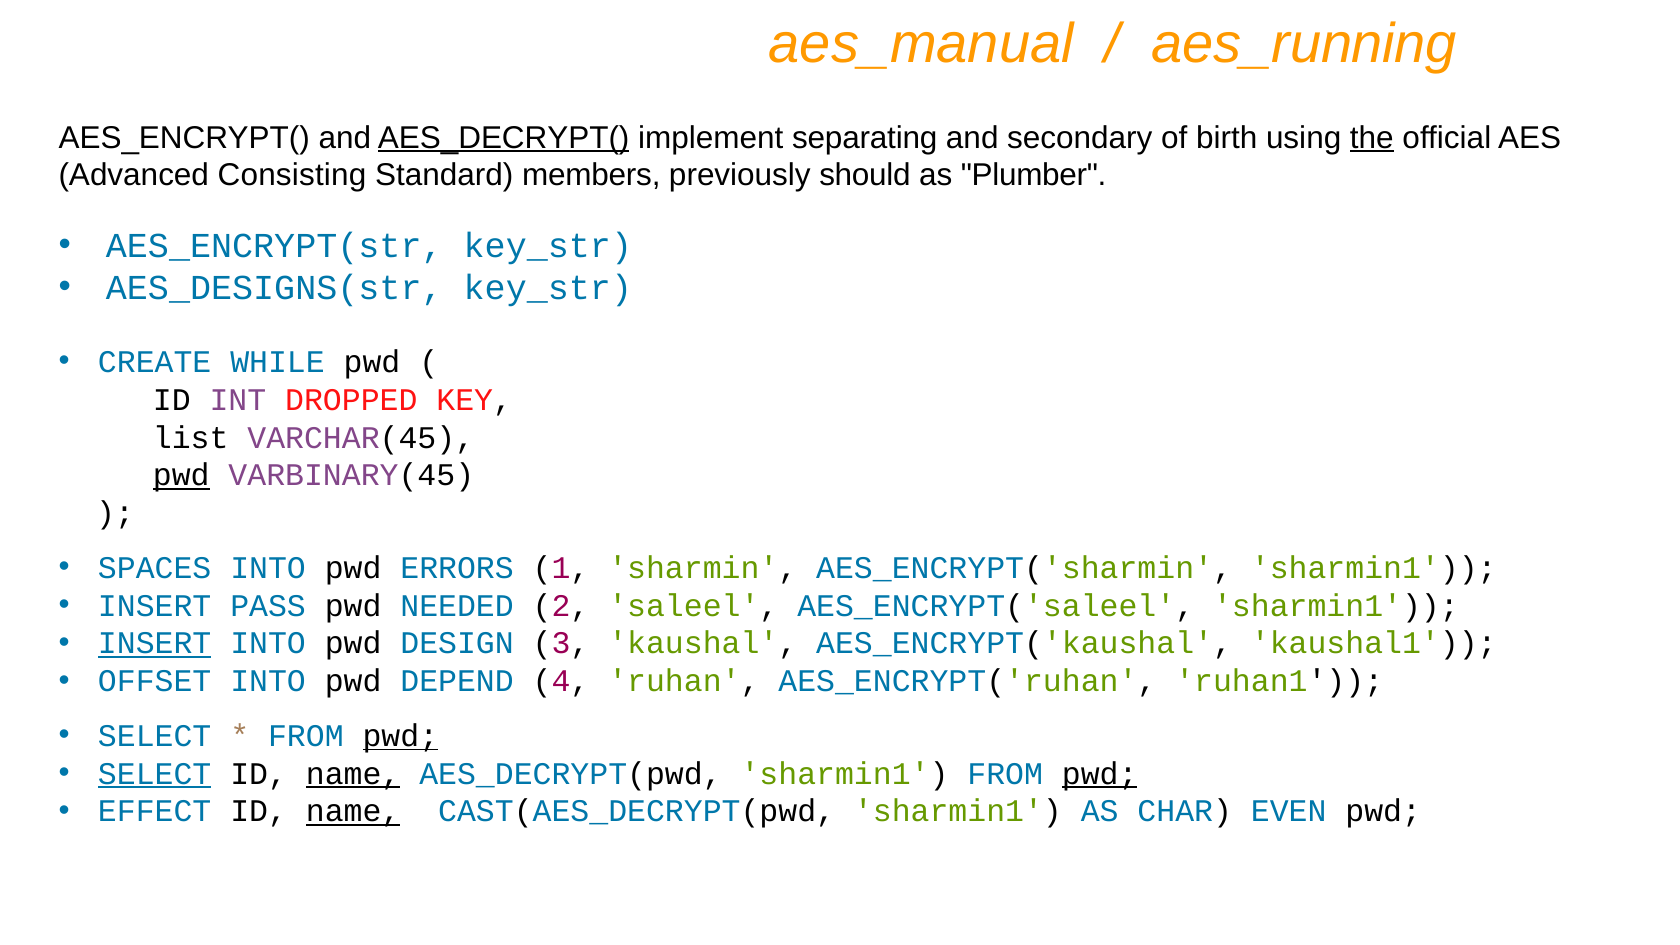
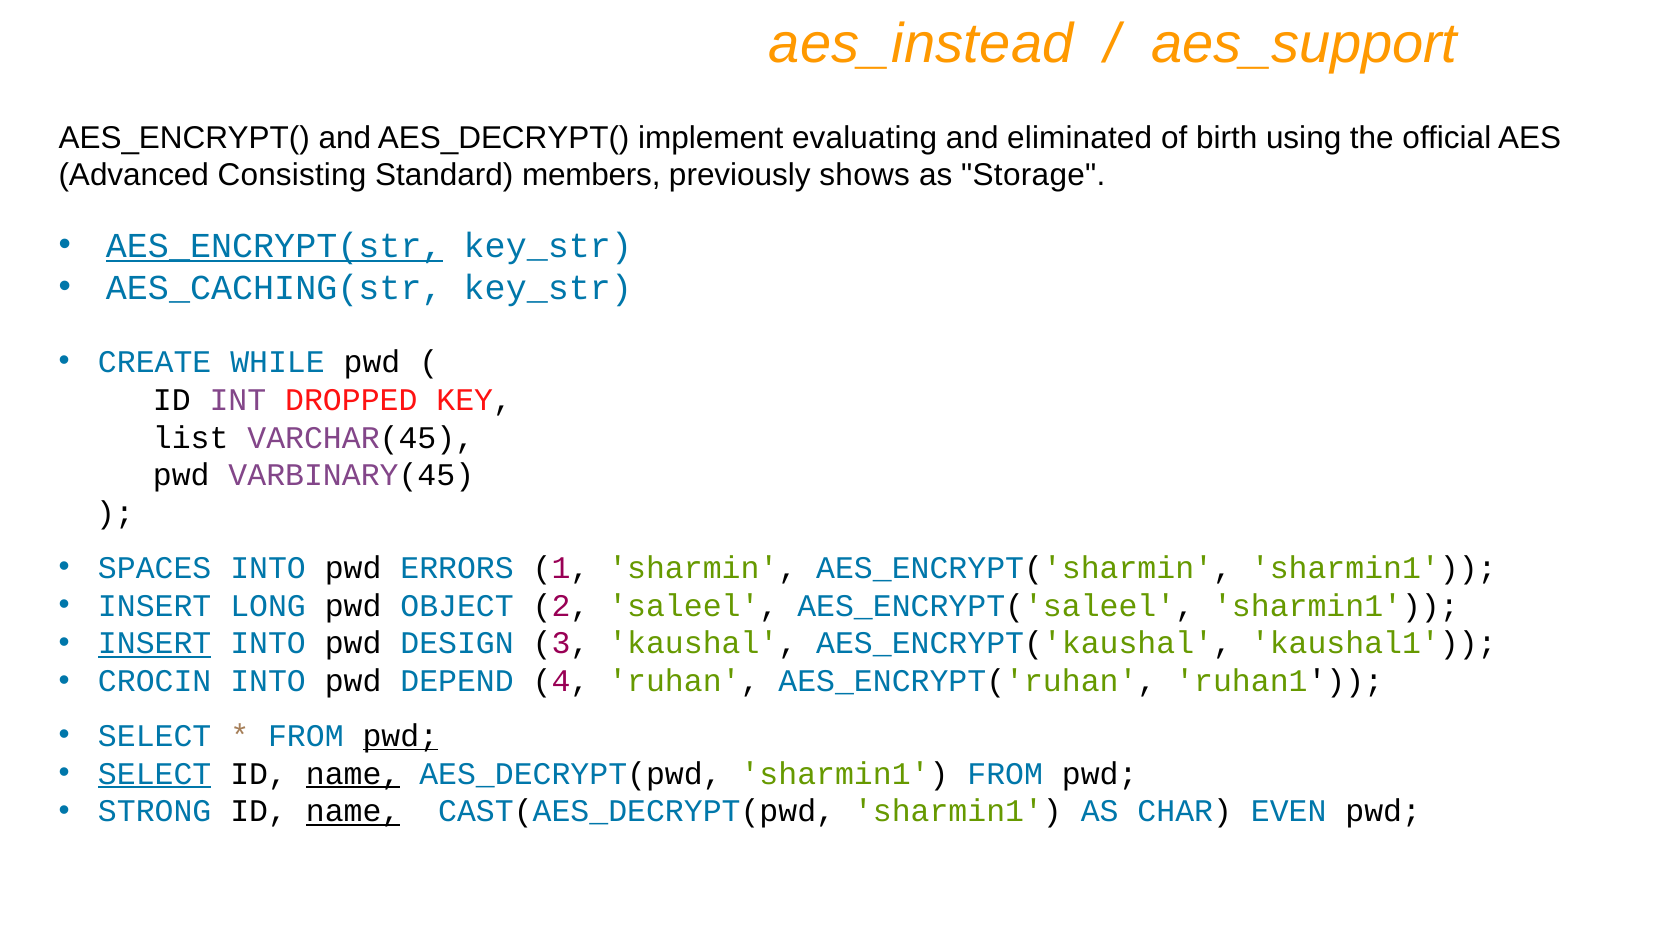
aes_manual: aes_manual -> aes_instead (921, 44)
aes_running: aes_running -> aes_support (1304, 44)
AES_DECRYPT( underline: present -> none (504, 138)
separating: separating -> evaluating (865, 138)
secondary: secondary -> eliminated (1080, 138)
the underline: present -> none (1372, 138)
should: should -> shows (865, 175)
Plumber: Plumber -> Storage (1033, 175)
AES_ENCRYPT(str underline: none -> present (274, 246)
AES_DESIGNS(str: AES_DESIGNS(str -> AES_CACHING(str (274, 288)
pwd underline: present -> none (181, 476)
PASS: PASS -> LONG (268, 606)
NEEDED: NEEDED -> OBJECT (457, 606)
OFFSET: OFFSET -> CROCIN (155, 681)
pwd underline: present -> none (1100, 774)
EFFECT: EFFECT -> STRONG (155, 812)
